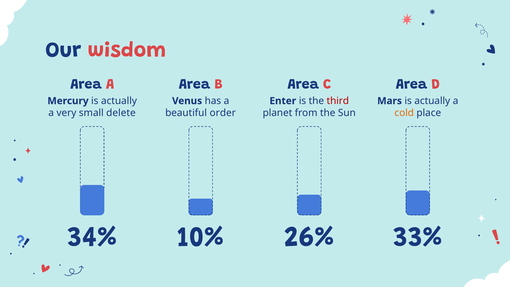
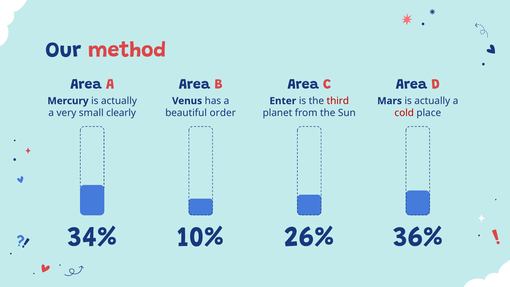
wisdom: wisdom -> method (127, 49)
delete: delete -> clearly (121, 113)
cold colour: orange -> red (404, 113)
33%: 33% -> 36% (418, 237)
